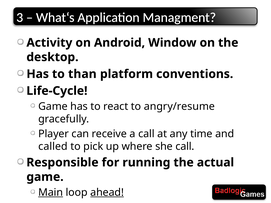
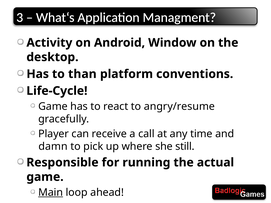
called: called -> damn (53, 147)
she call: call -> still (185, 147)
ahead underline: present -> none (107, 193)
